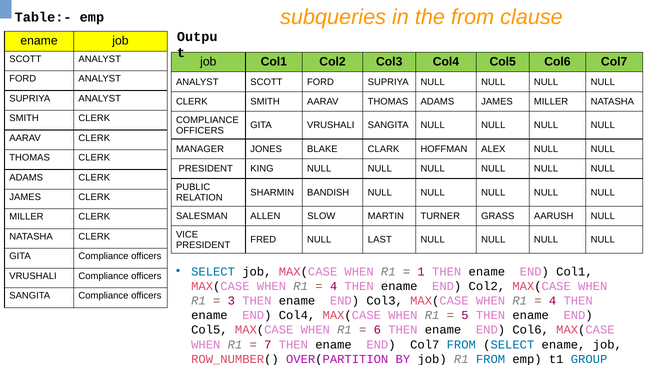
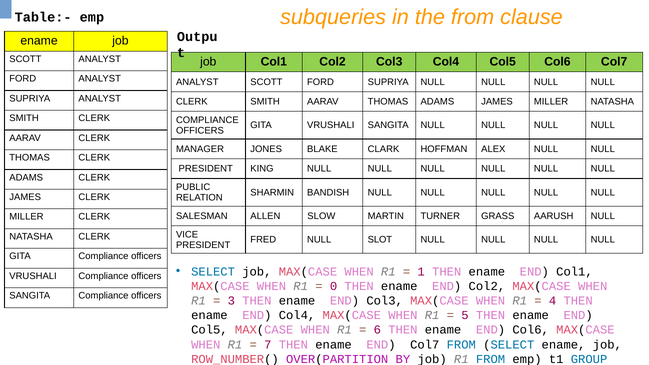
LAST: LAST -> SLOT (380, 240)
4: 4 -> 0 (334, 286)
